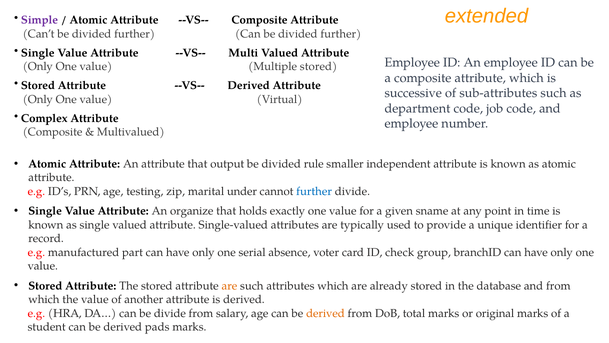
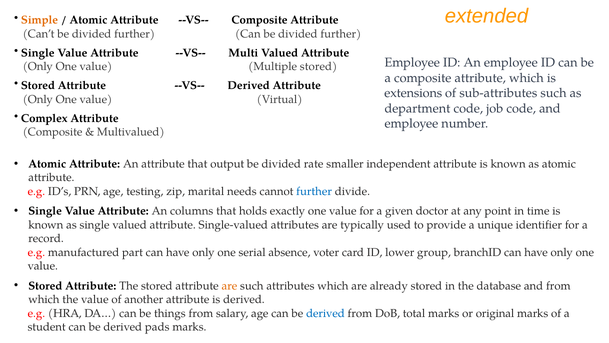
Simple colour: purple -> orange (40, 20)
successive: successive -> extensions (413, 93)
rule: rule -> rate (314, 164)
under: under -> needs (242, 191)
organize: organize -> columns (192, 211)
sname: sname -> doctor (432, 211)
check: check -> lower (400, 252)
be divide: divide -> things (170, 313)
derived colour: orange -> blue (326, 313)
